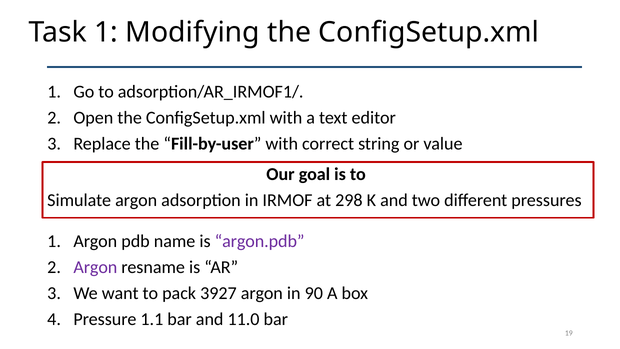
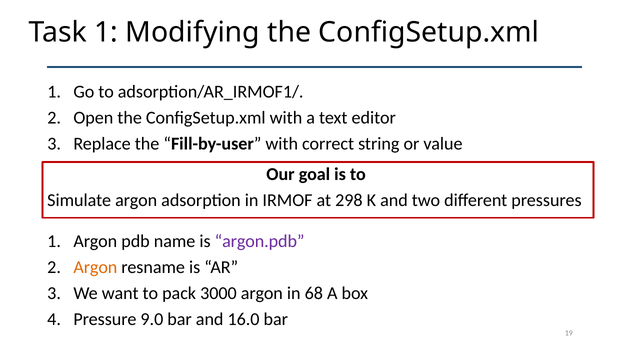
Argon colour: purple -> orange (95, 267)
3927: 3927 -> 3000 (218, 293)
90: 90 -> 68 (314, 293)
1.1: 1.1 -> 9.0 (152, 319)
11.0: 11.0 -> 16.0 (244, 319)
